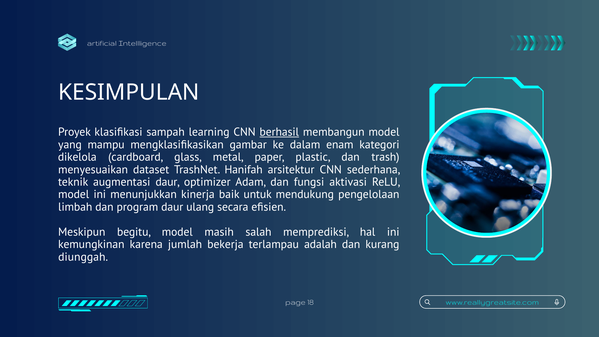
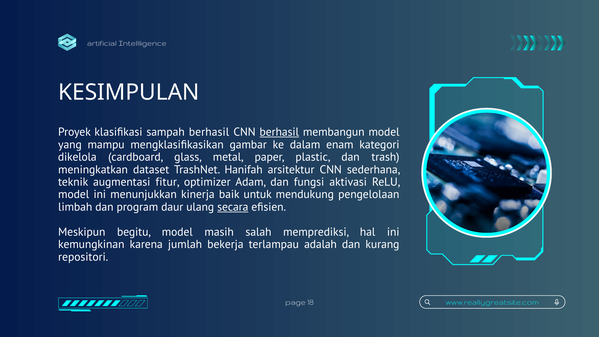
sampah learning: learning -> berhasil (209, 132)
menyesuaikan: menyesuaikan -> meningkatkan (93, 169)
augmentasi daur: daur -> fitur (168, 182)
secara underline: none -> present (233, 207)
diunggah: diunggah -> repositori (83, 257)
